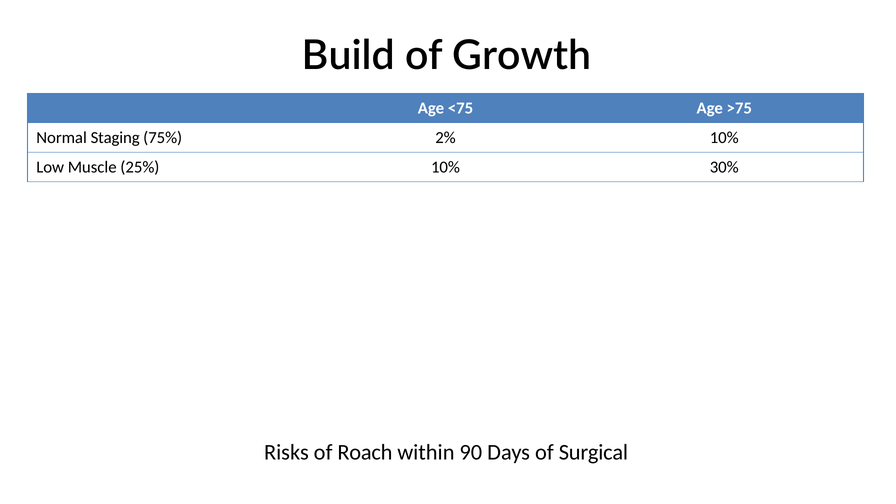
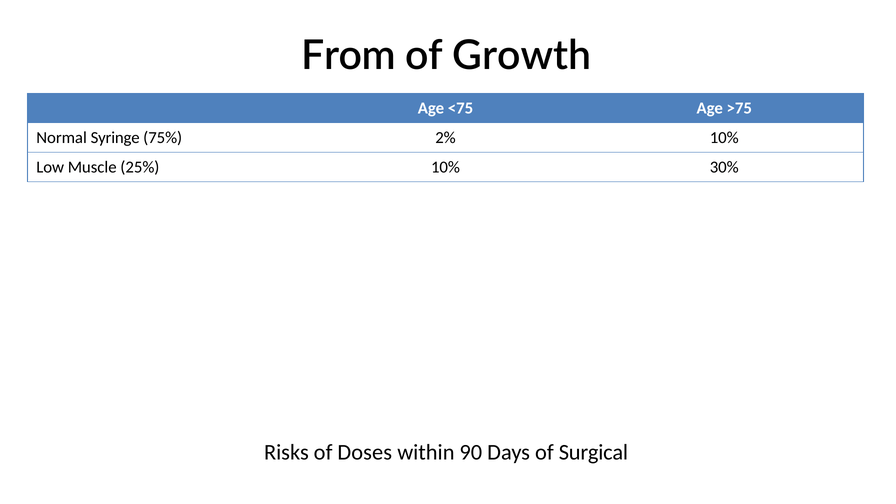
Build: Build -> From (349, 55)
Staging: Staging -> Syringe (115, 138)
Roach: Roach -> Doses (365, 452)
